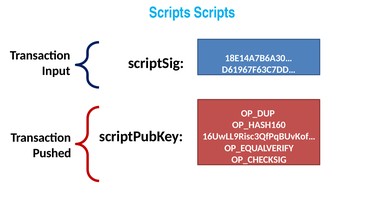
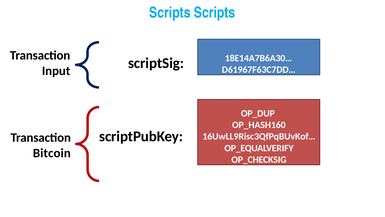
Pushed: Pushed -> Bitcoin (52, 153)
